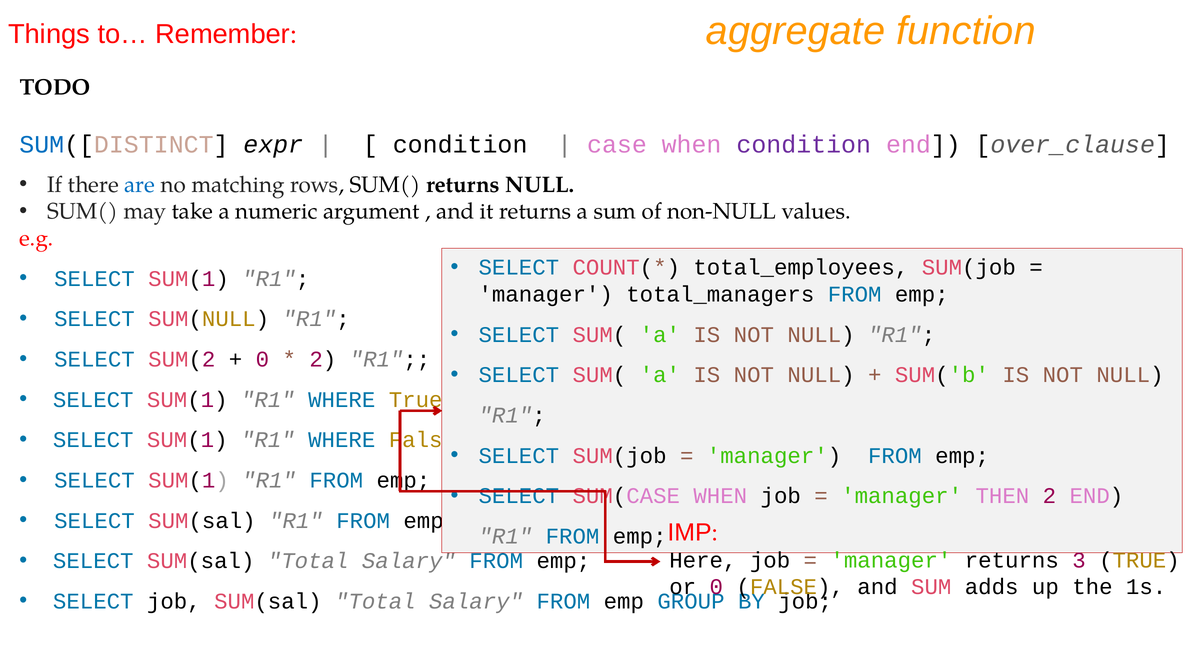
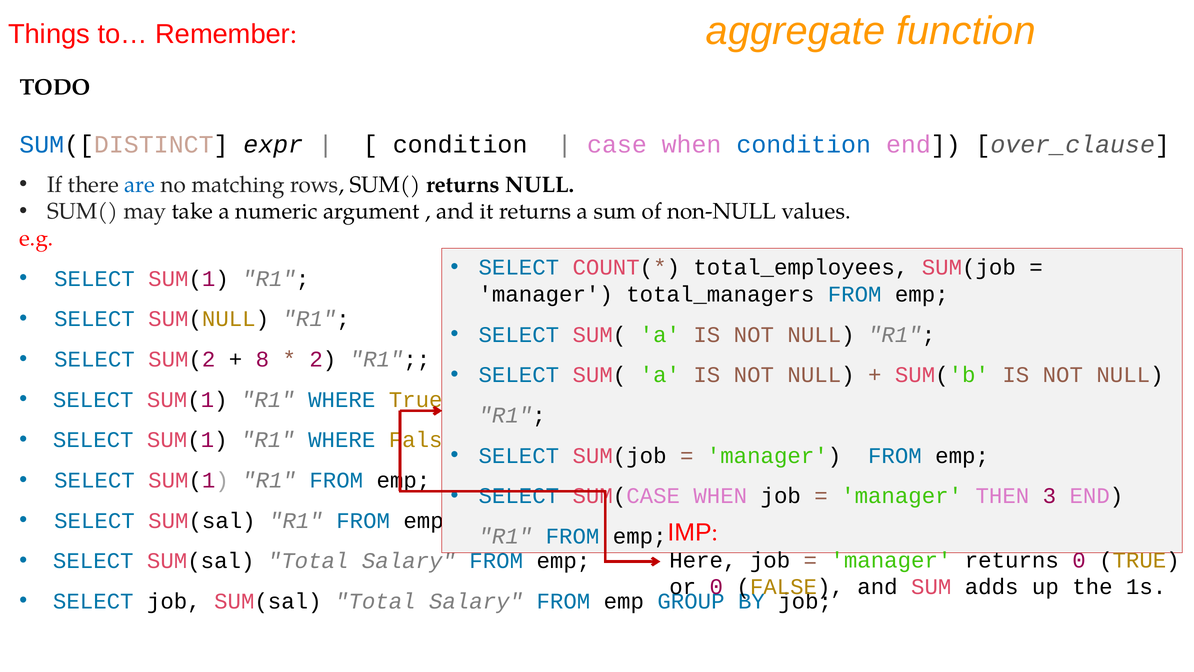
condition colour: purple -> blue (804, 144)
0: 0 -> 8 (262, 359)
THEN 2: 2 -> 3 (1049, 496)
returns 3: 3 -> 0 (1079, 560)
